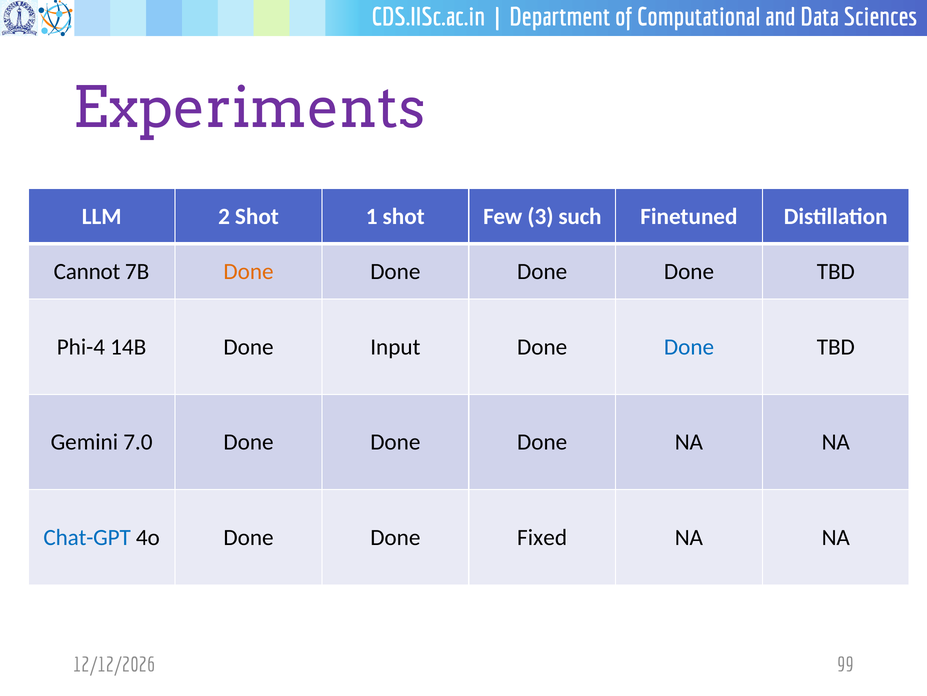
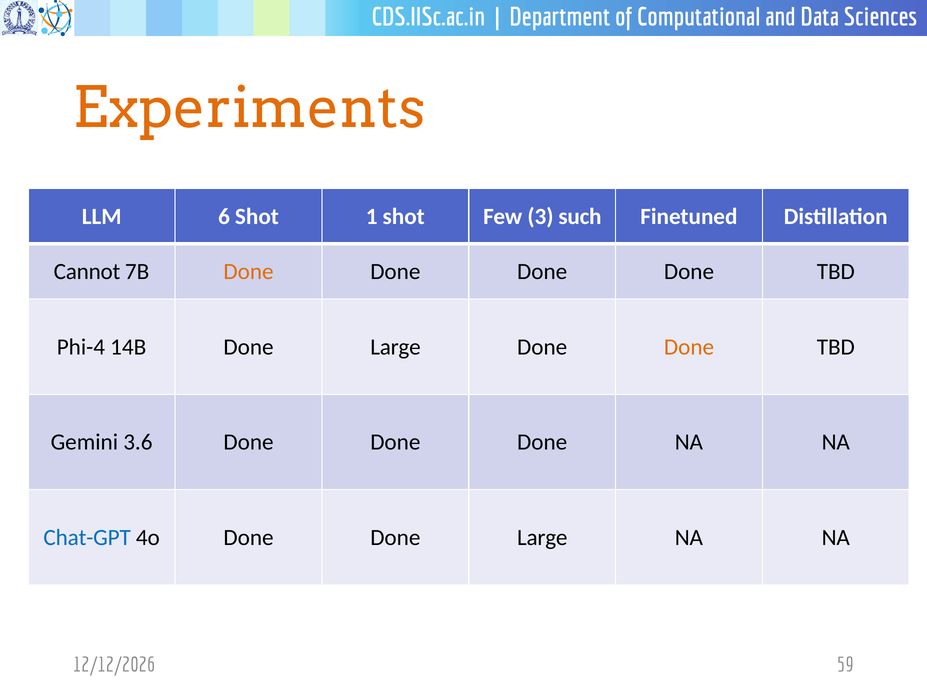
Experiments colour: purple -> orange (249, 108)
2: 2 -> 6 (224, 216)
14B Done Input: Input -> Large (395, 347)
Done colour: blue -> orange (689, 347)
7.0: 7.0 -> 3.6 (138, 442)
Done Done Fixed: Fixed -> Large (542, 537)
99: 99 -> 59 (846, 664)
